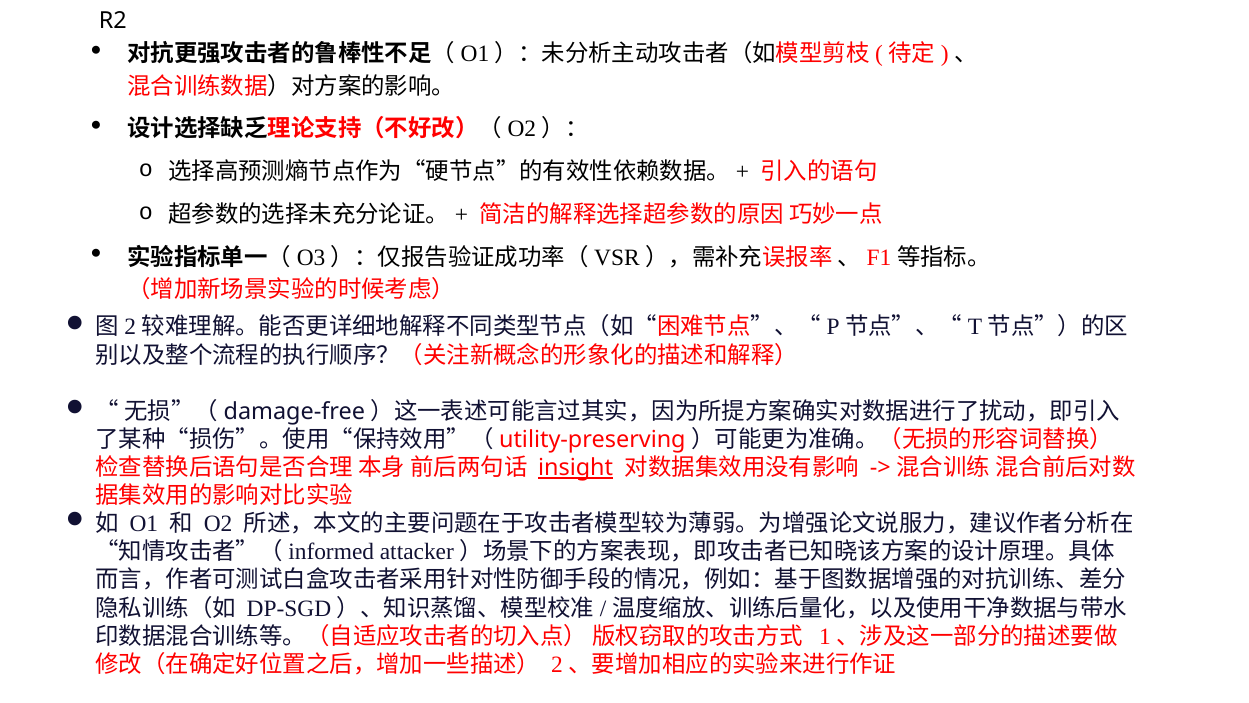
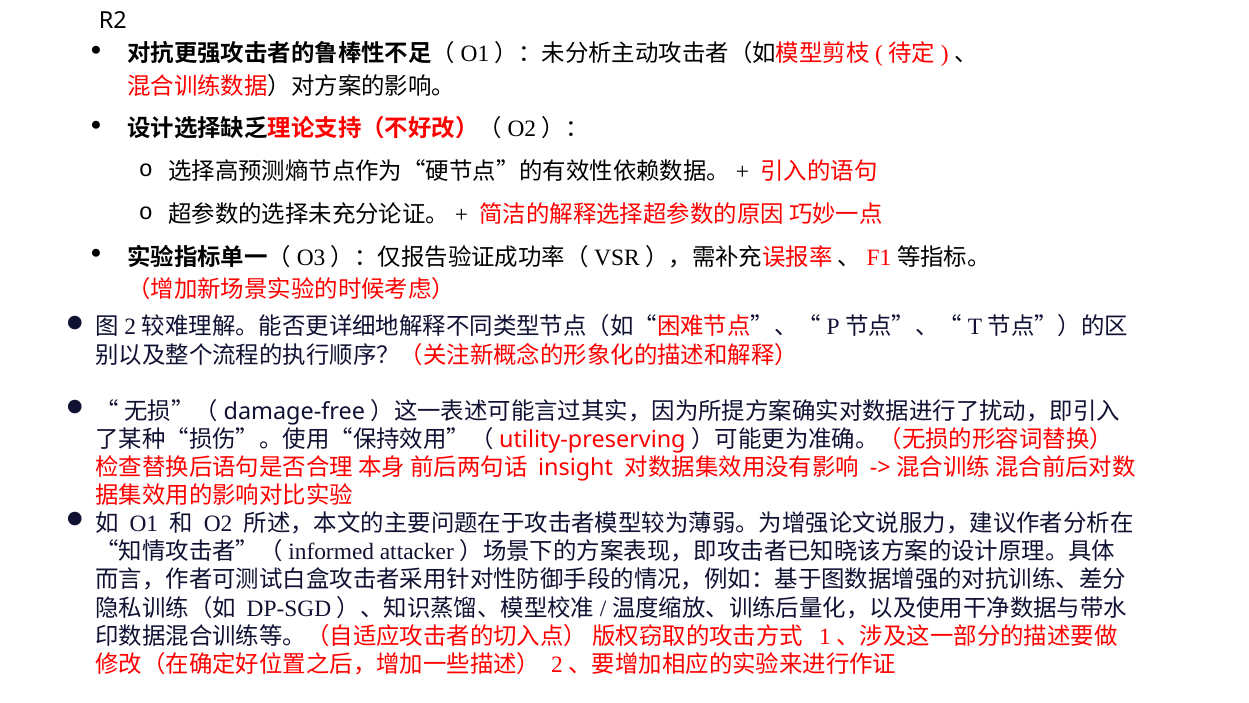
insight underline: present -> none (576, 467)
